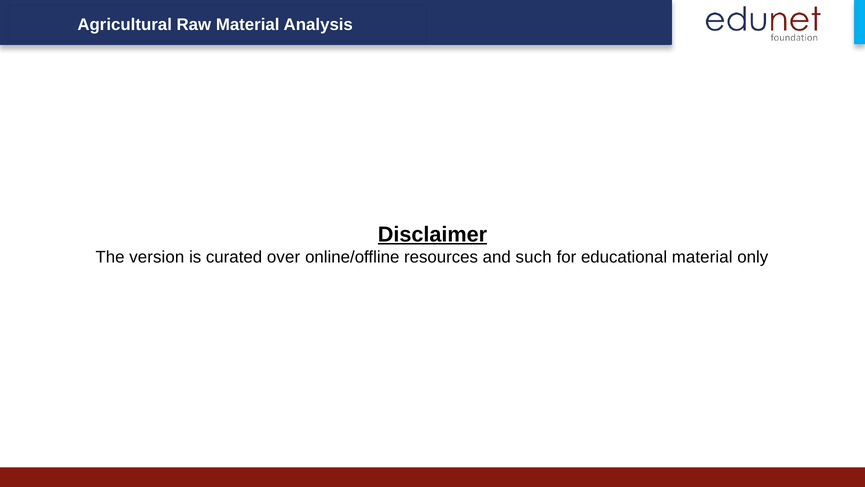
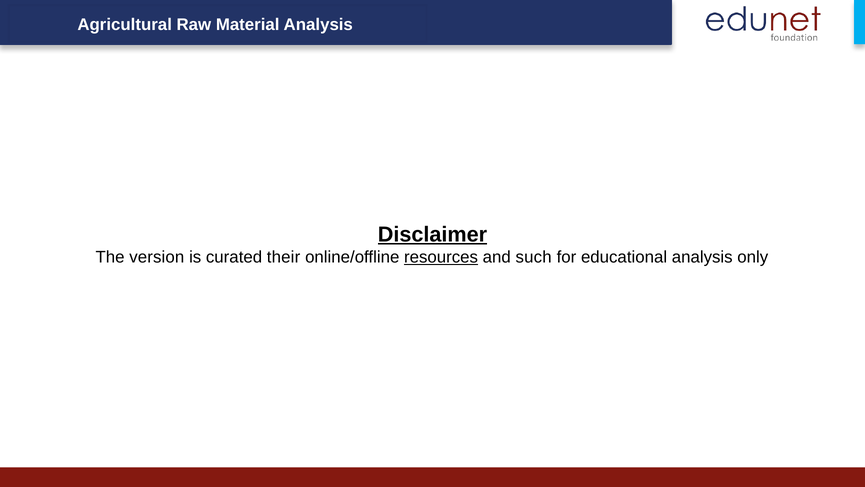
over: over -> their (284, 257)
resources underline: none -> present (441, 257)
educational material: material -> analysis (702, 257)
